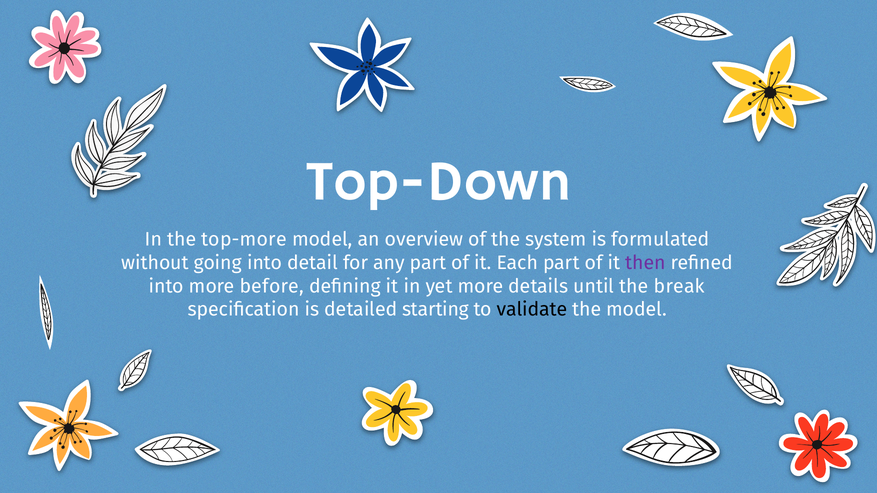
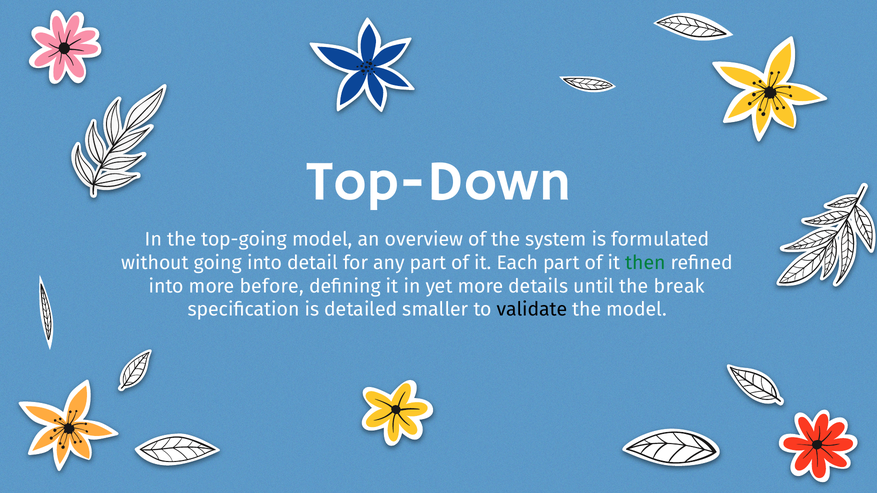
top-more: top-more -> top-going (244, 240)
then colour: purple -> green (645, 263)
starting: starting -> smaller (435, 310)
